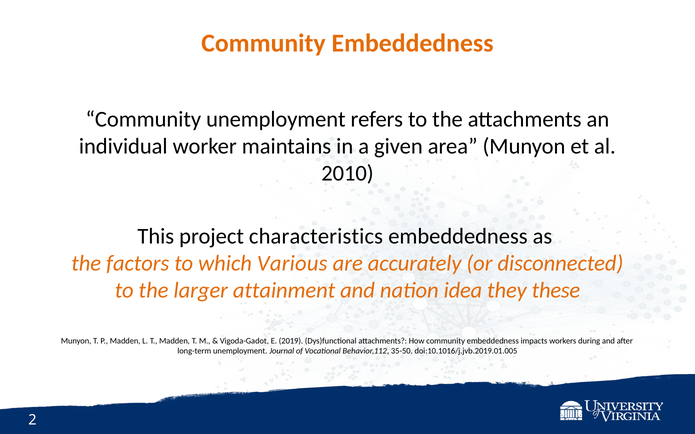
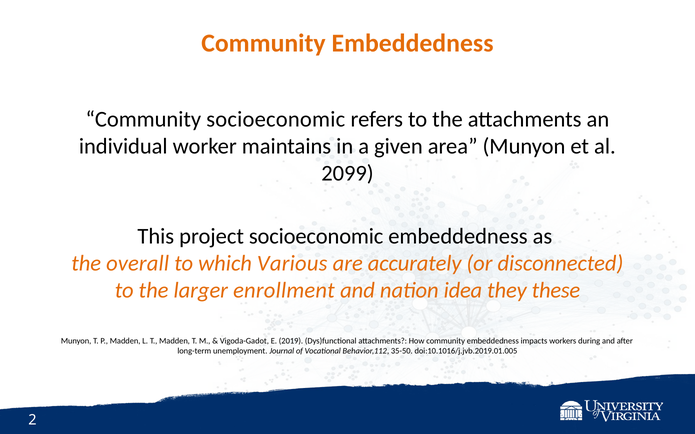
Community unemployment: unemployment -> socioeconomic (276, 119)
2010: 2010 -> 2099 (347, 173)
project characteristics: characteristics -> socioeconomic (316, 236)
factors: factors -> overall (138, 263)
attainment: attainment -> enrollment (284, 290)
